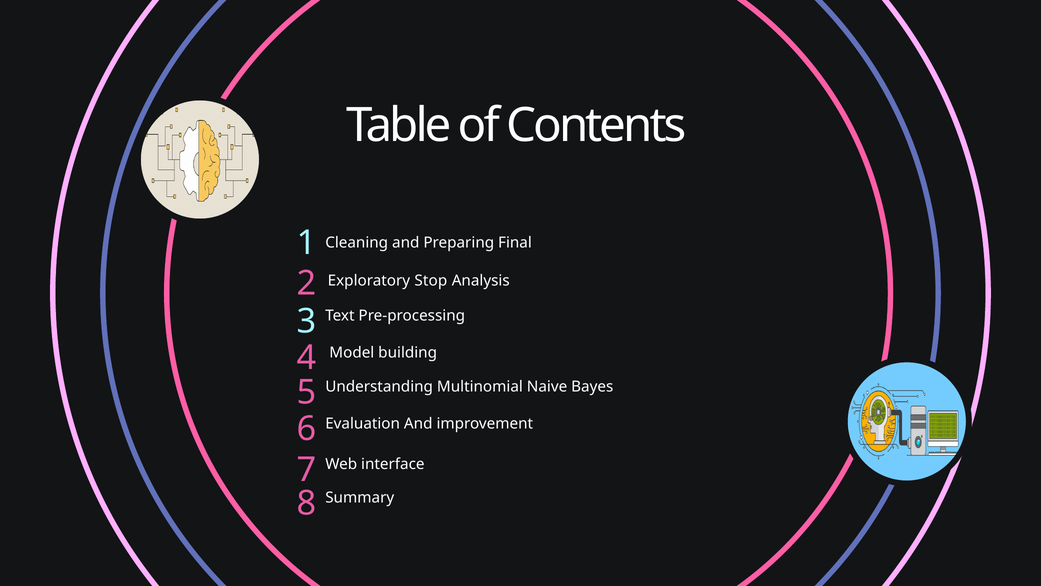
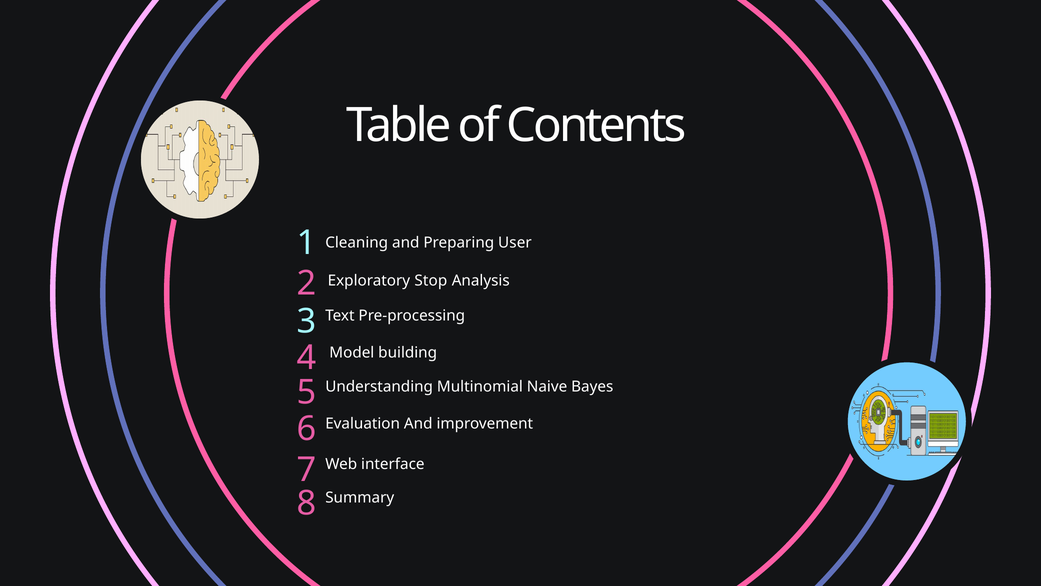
Final: Final -> User (515, 242)
